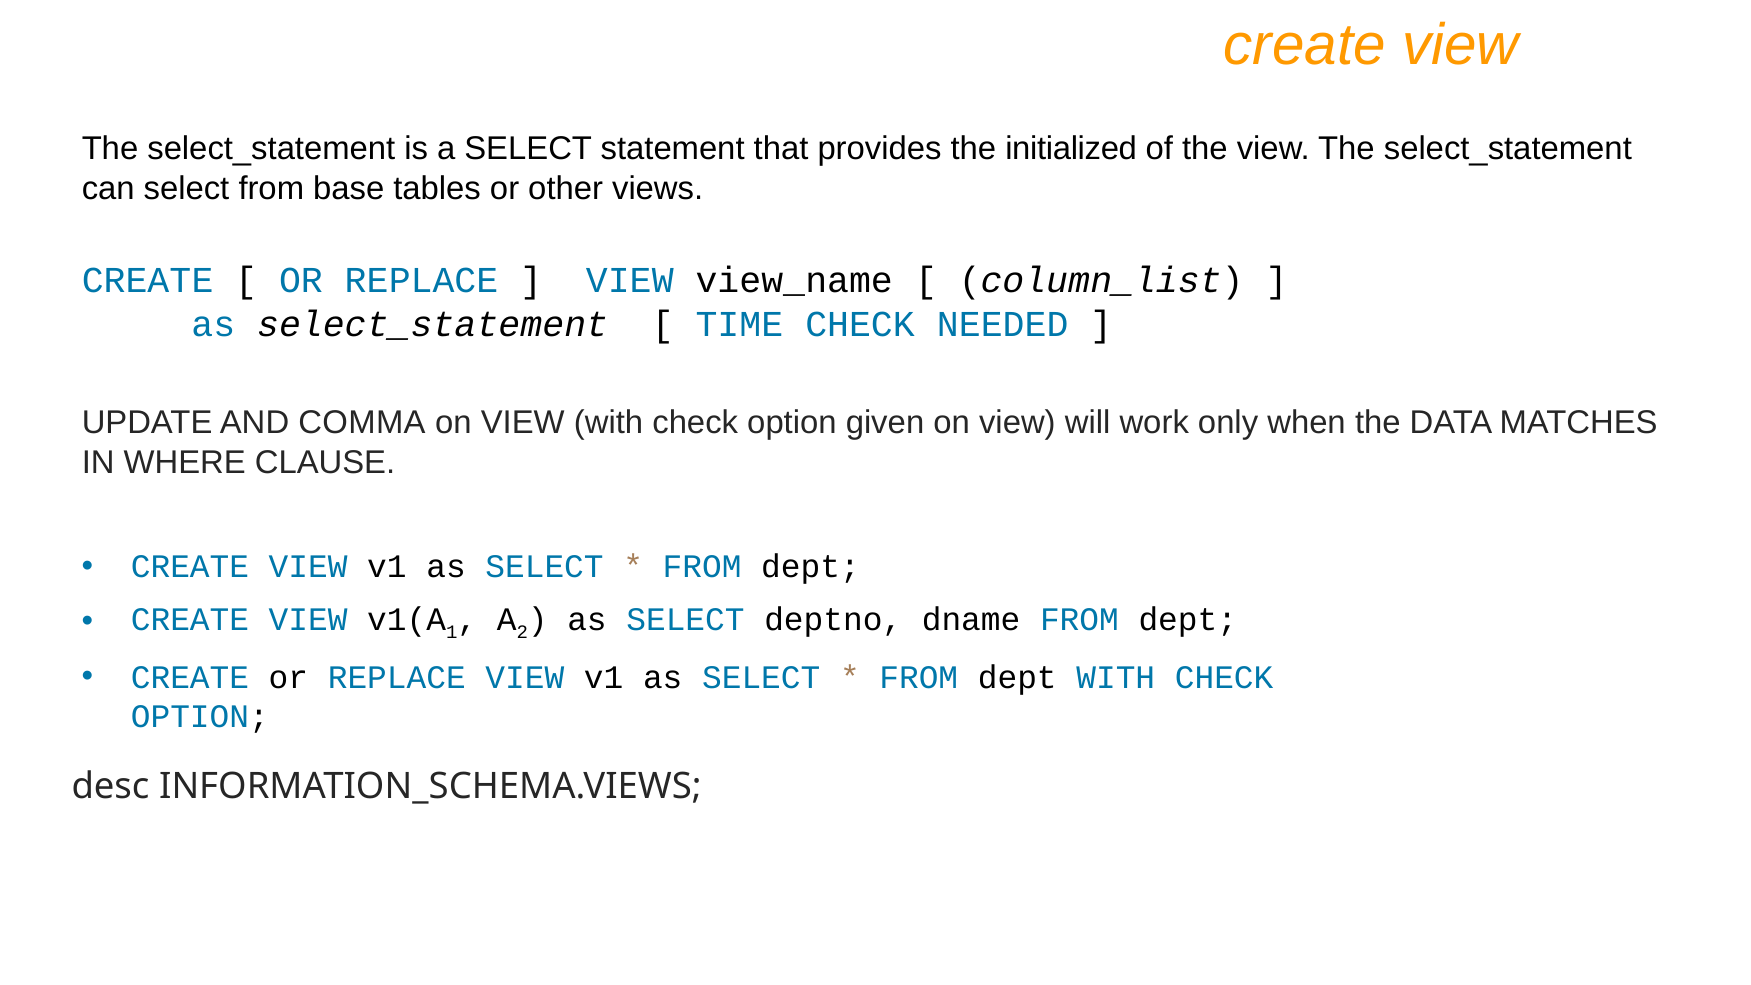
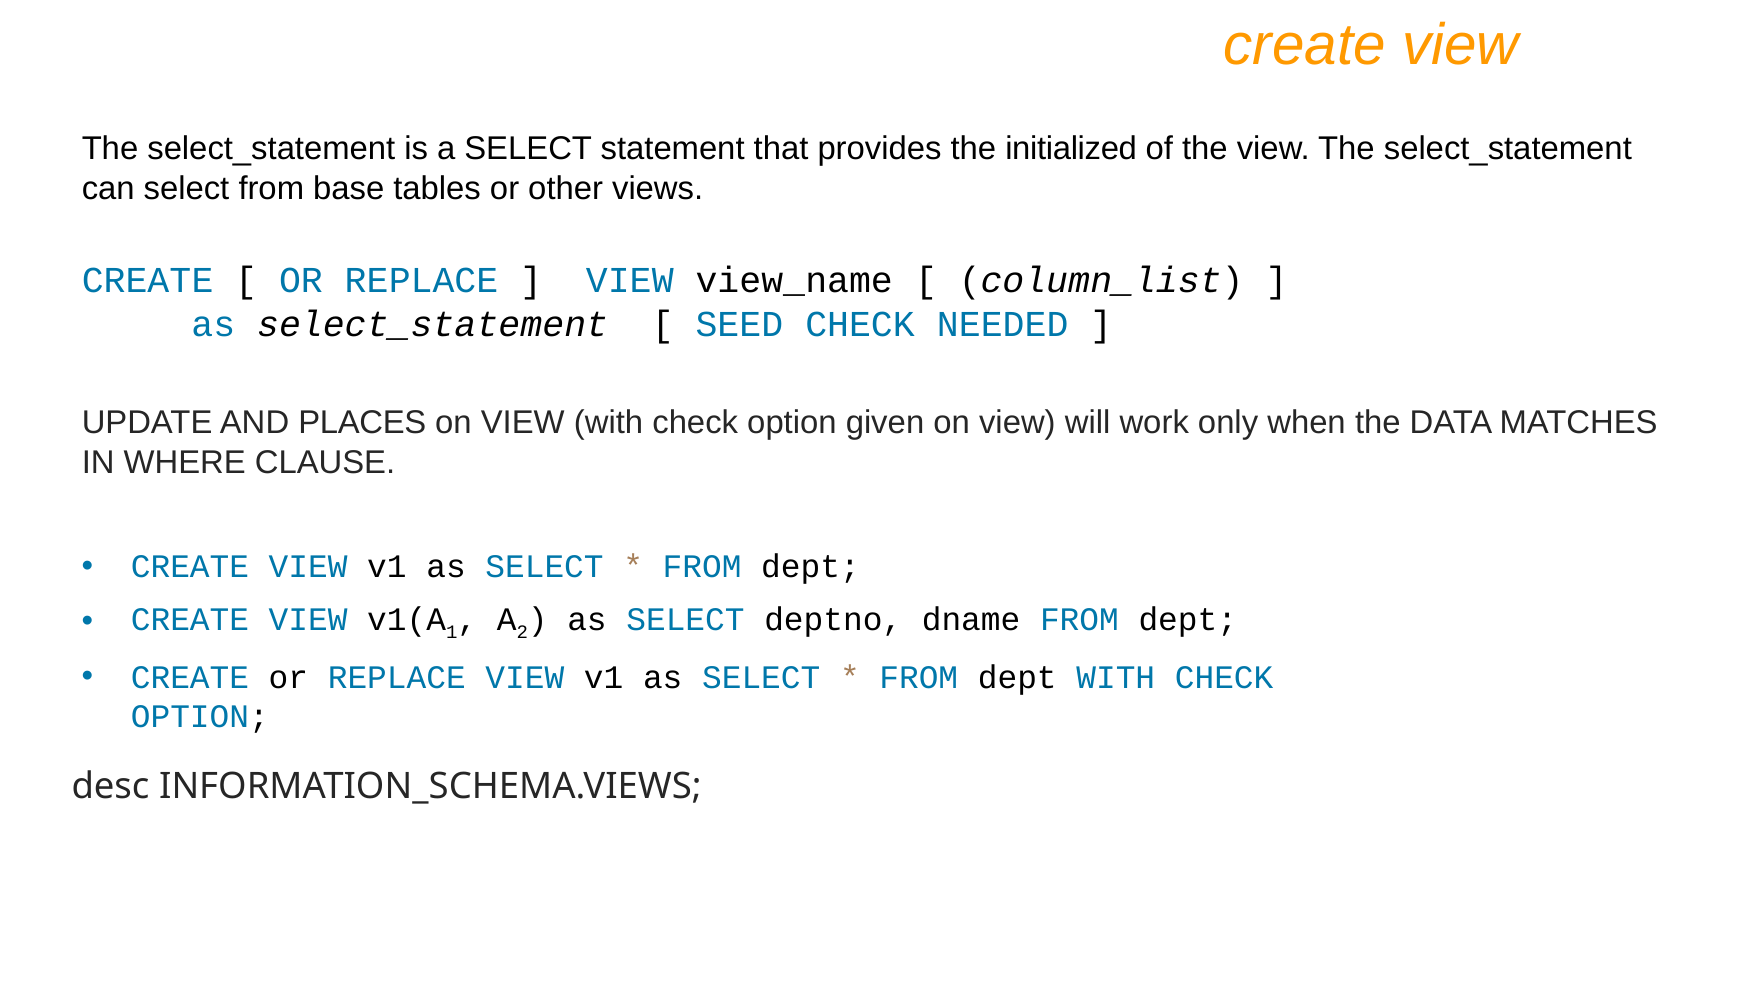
TIME: TIME -> SEED (739, 324)
COMMA: COMMA -> PLACES (362, 423)
